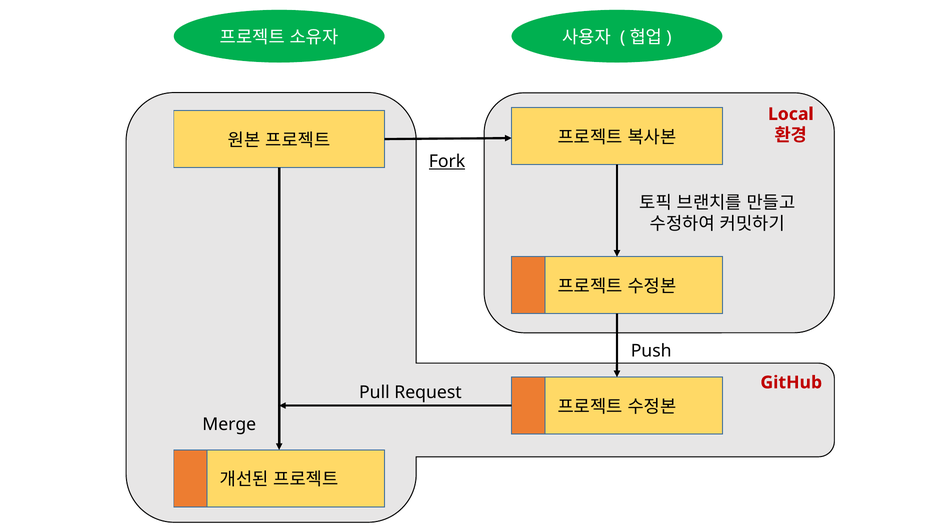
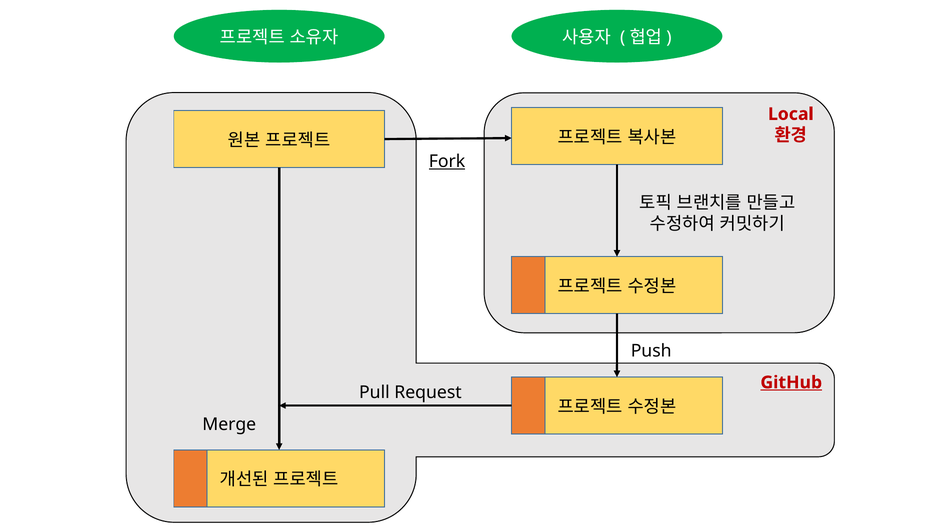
GitHub underline: none -> present (791, 383)
